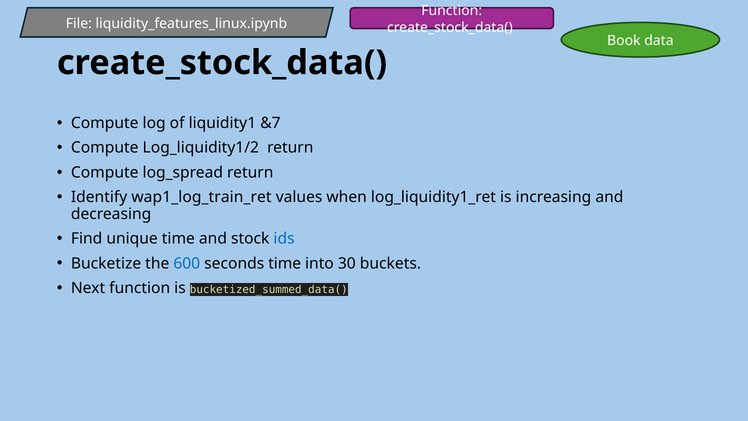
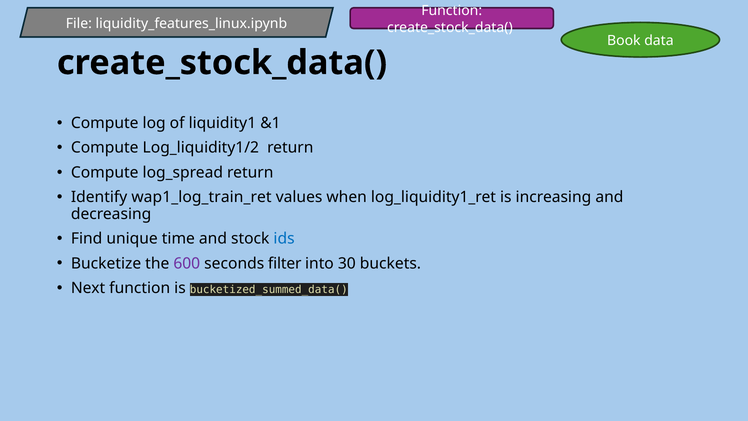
&7: &7 -> &1 (270, 123)
600 colour: blue -> purple (187, 263)
seconds time: time -> filter (285, 263)
